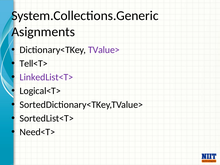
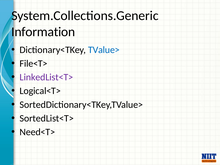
Asignments: Asignments -> Information (43, 32)
TValue> colour: purple -> blue (104, 50)
Tell<T>: Tell<T> -> File<T> (34, 64)
